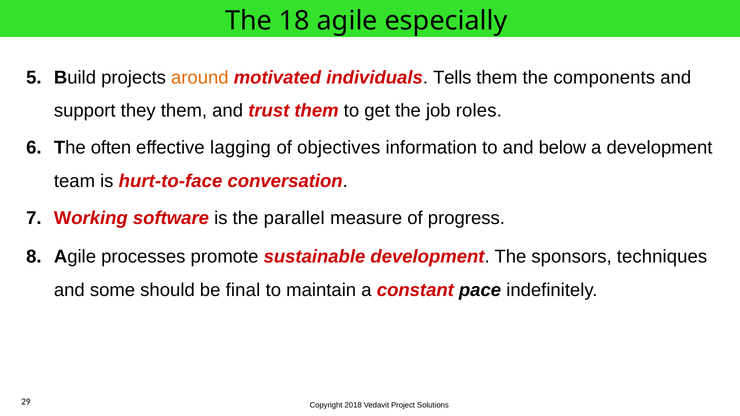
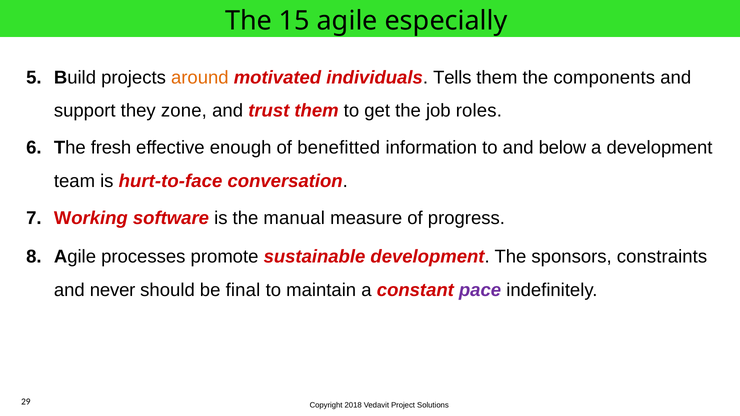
18: 18 -> 15 (294, 21)
they them: them -> zone (184, 111)
often: often -> fresh (111, 148)
lagging: lagging -> enough (241, 148)
objectives: objectives -> benefitted (339, 148)
parallel: parallel -> manual (294, 218)
techniques: techniques -> constraints (662, 257)
some: some -> never (113, 290)
pace colour: black -> purple (480, 290)
